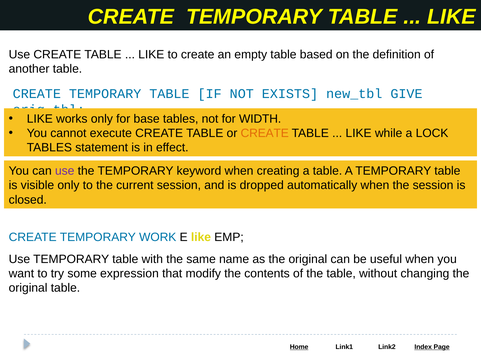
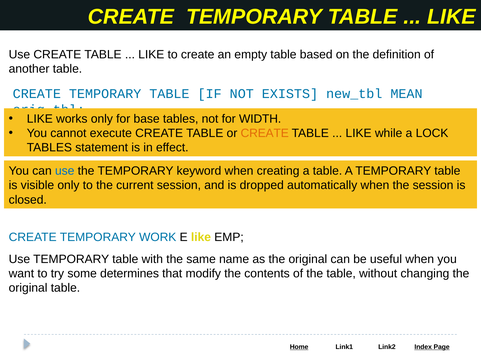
GIVE: GIVE -> MEAN (406, 94)
use colour: purple -> blue (65, 171)
expression: expression -> determines (130, 273)
